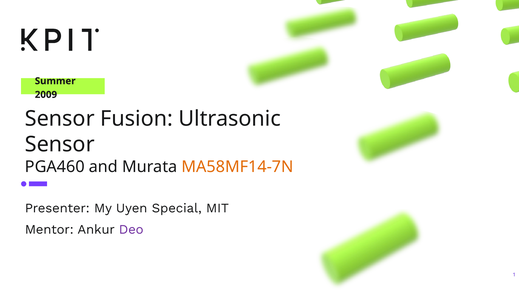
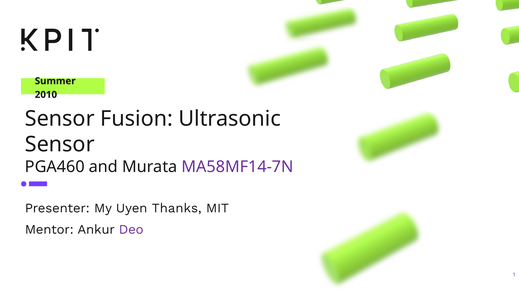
2009: 2009 -> 2010 (46, 95)
MA58MF14-7N colour: orange -> purple (238, 167)
Special: Special -> Thanks (177, 208)
